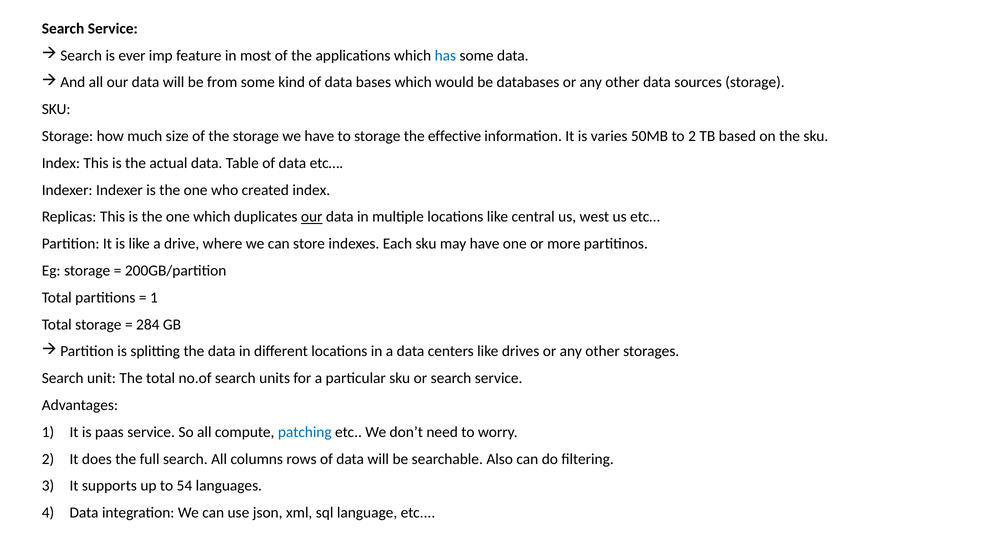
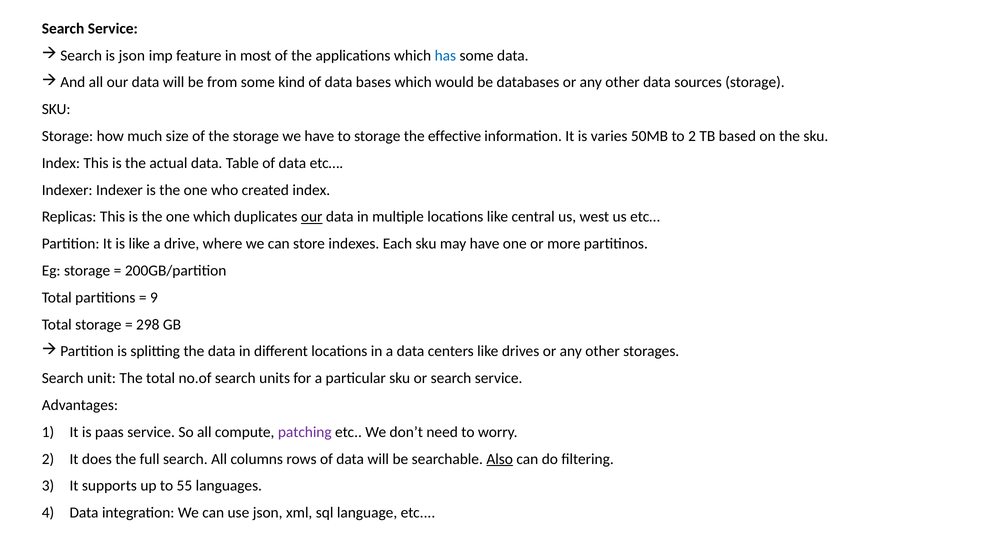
is ever: ever -> json (132, 56)
1: 1 -> 9 (154, 298)
284: 284 -> 298 (148, 325)
patching colour: blue -> purple (305, 433)
Also underline: none -> present (500, 459)
54: 54 -> 55 (184, 486)
